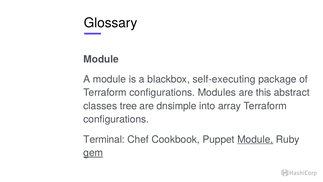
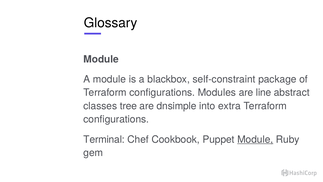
self-executing: self-executing -> self-constraint (224, 79)
this: this -> line (264, 92)
array: array -> extra (229, 106)
gem underline: present -> none (93, 153)
